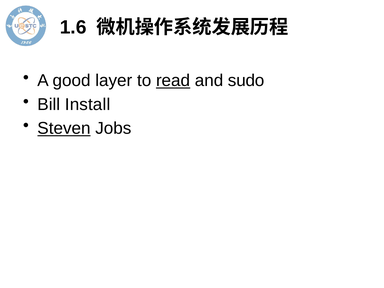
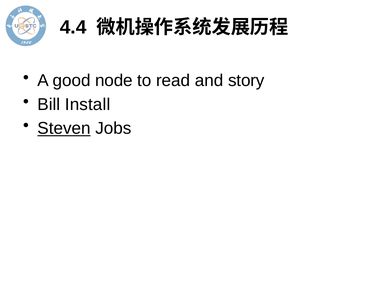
1.6: 1.6 -> 4.4 (73, 27)
layer: layer -> node (114, 81)
read underline: present -> none (173, 81)
sudo: sudo -> story (246, 81)
